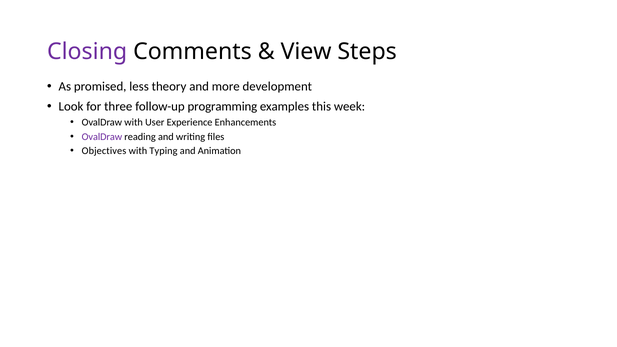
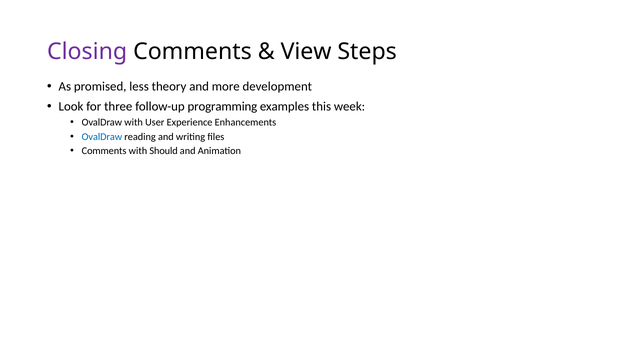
OvalDraw colour: purple -> blue (102, 137)
Objectives: Objectives -> Comments (104, 151)
Typing: Typing -> Should (164, 151)
